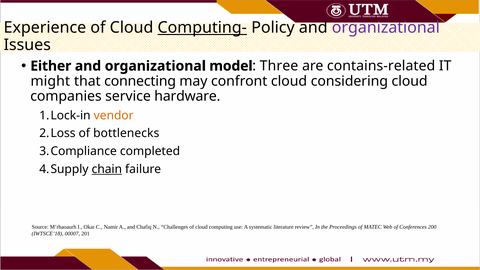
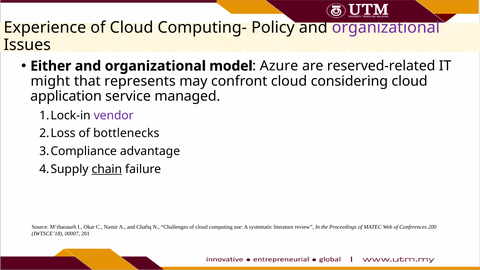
Computing- underline: present -> none (202, 28)
Three: Three -> Azure (279, 66)
contains-related: contains-related -> reserved-related (381, 66)
connecting: connecting -> represents (140, 81)
companies: companies -> application (66, 96)
hardware: hardware -> managed (187, 96)
vendor colour: orange -> purple (114, 115)
completed: completed -> advantage (150, 151)
